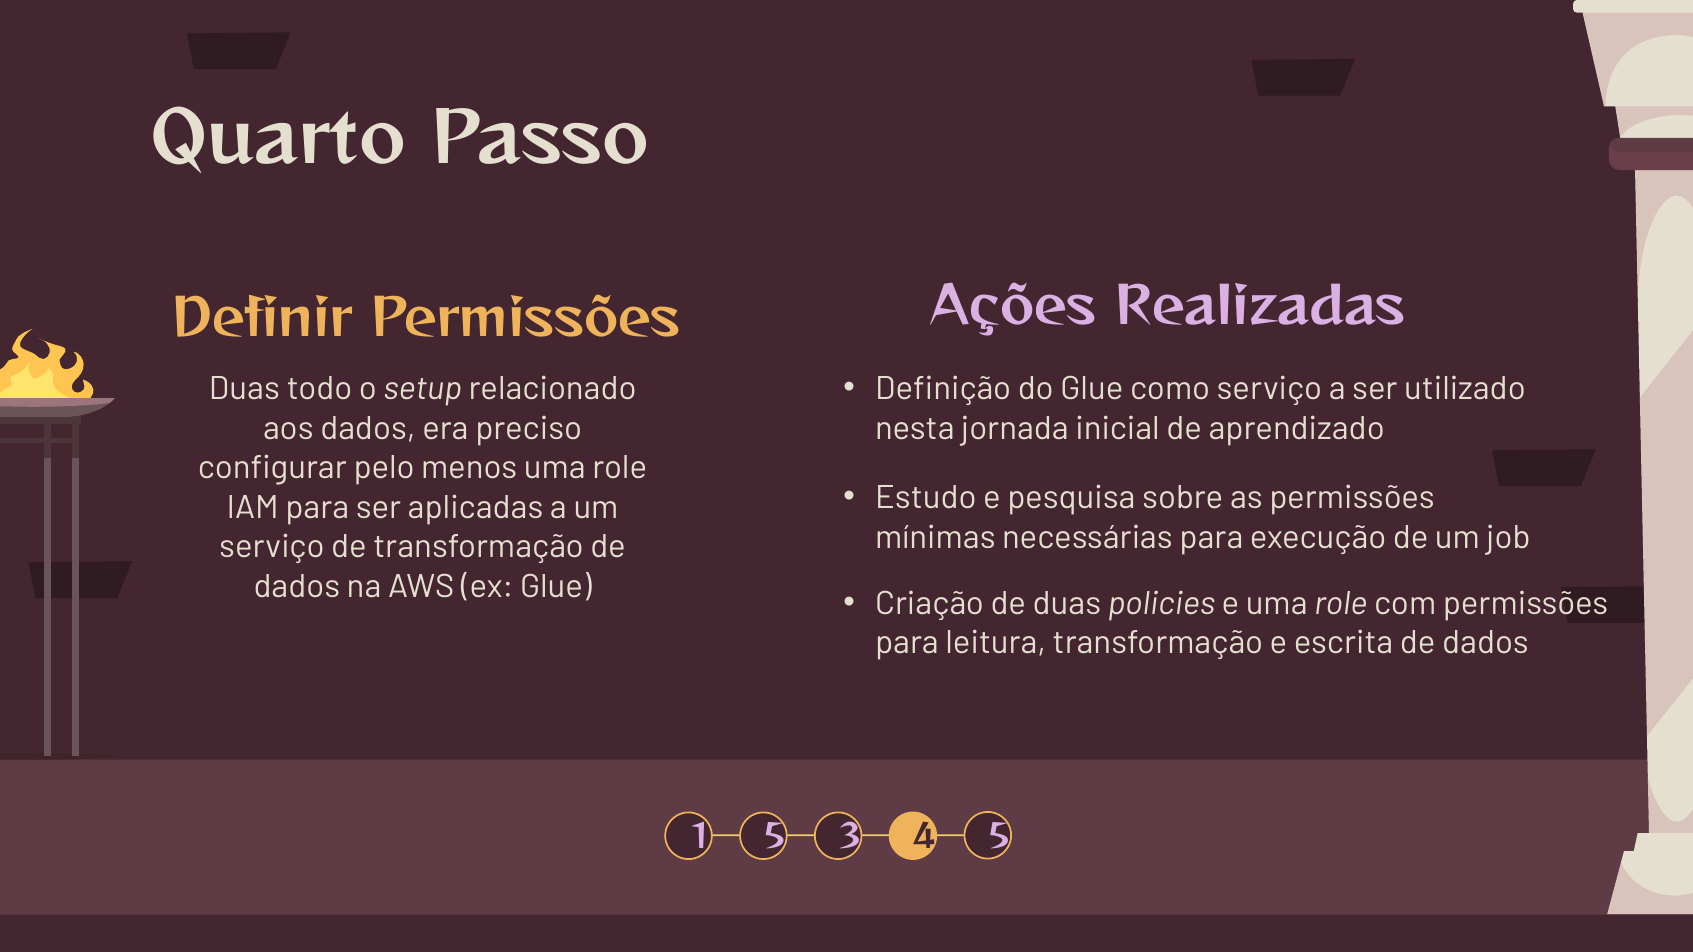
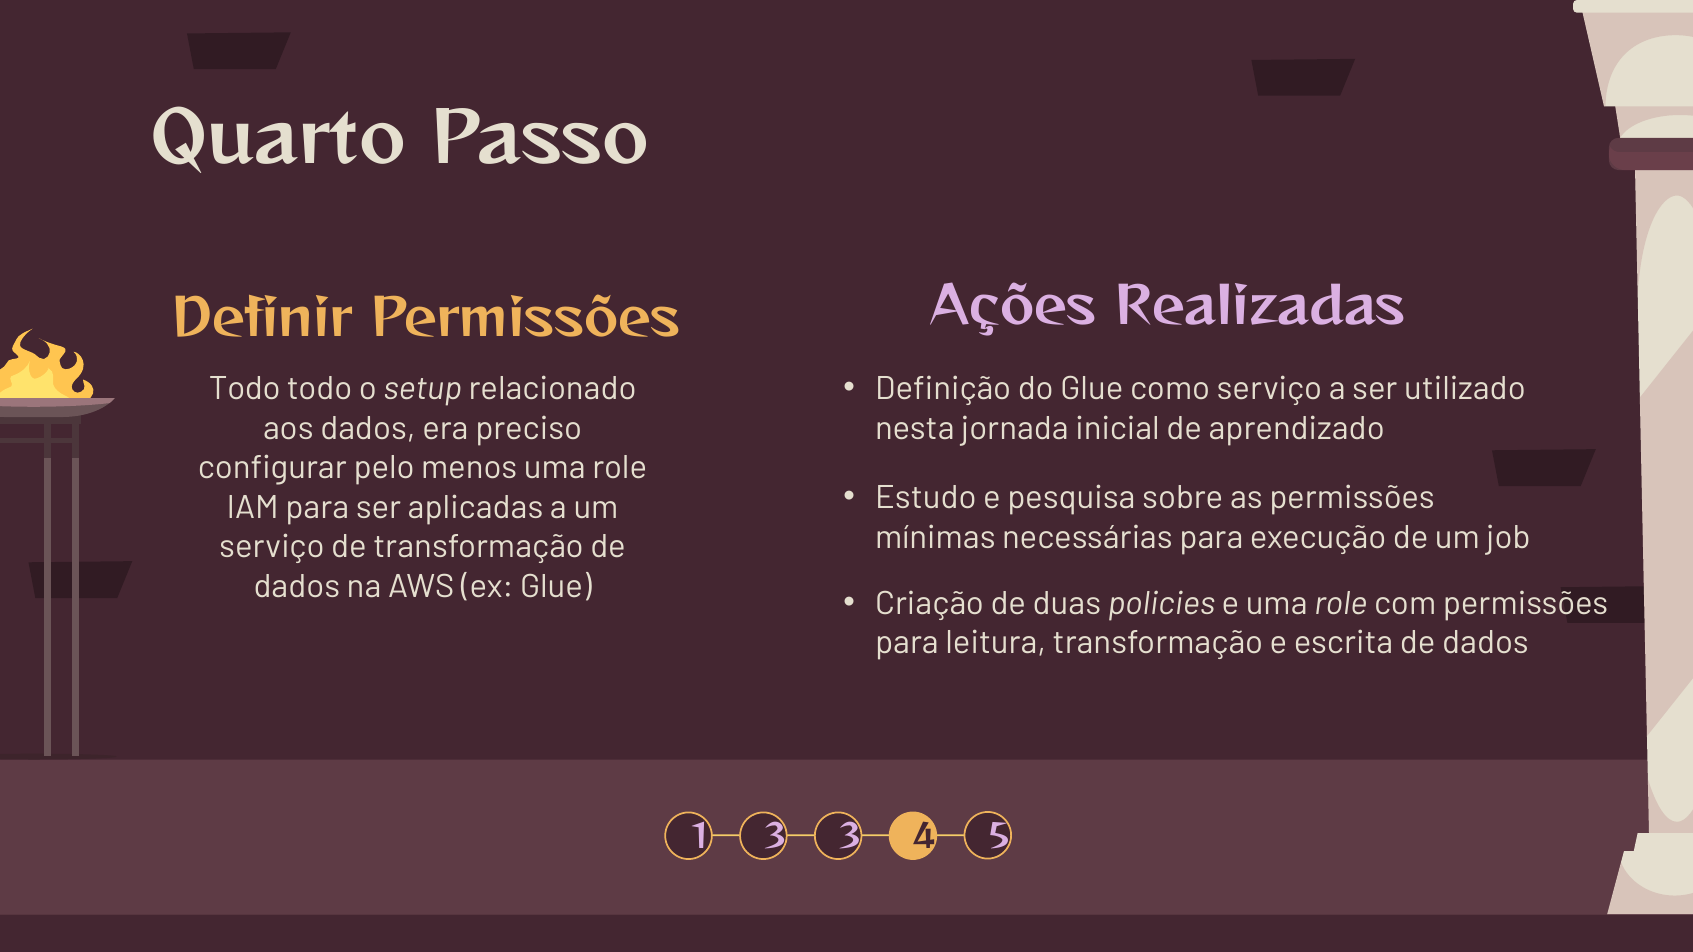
Duas: Duas -> Todo (245, 389)
1 5: 5 -> 3 (774, 838)
